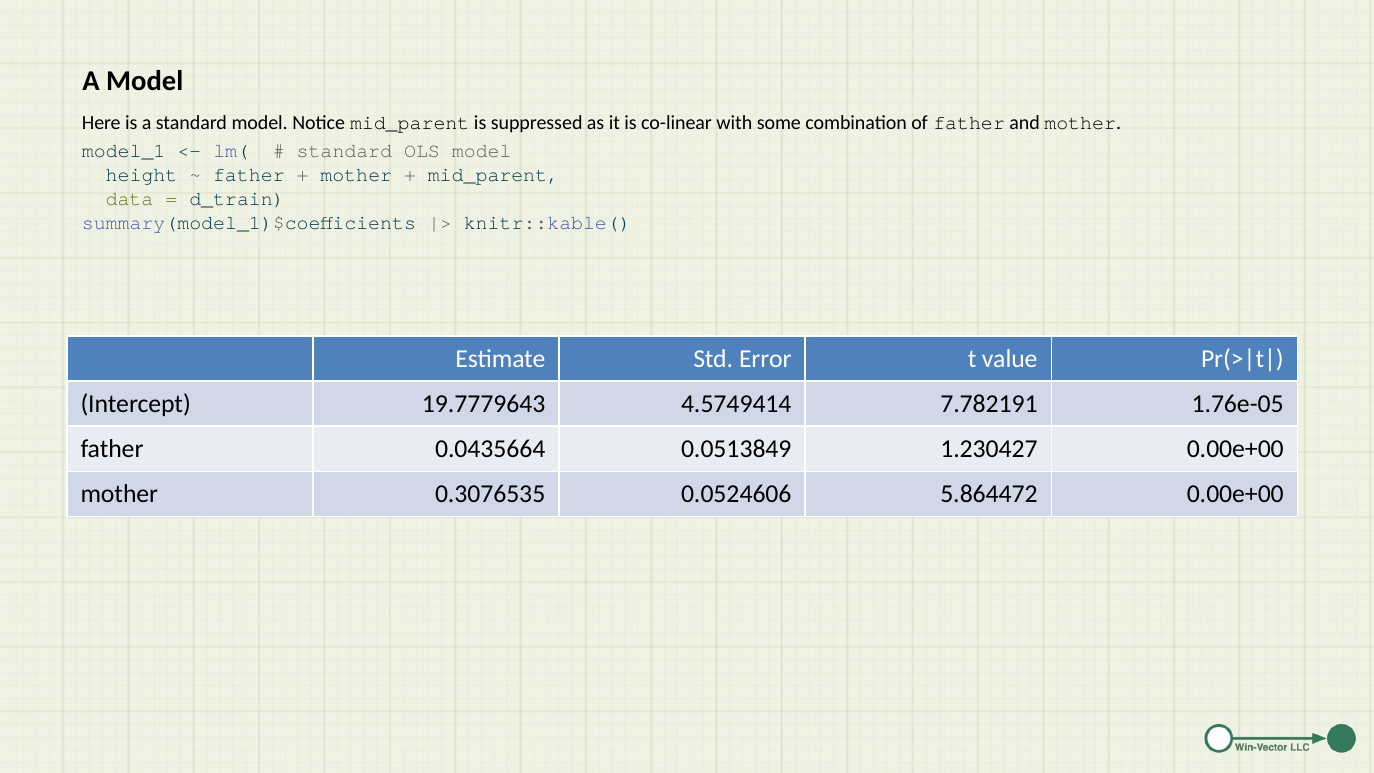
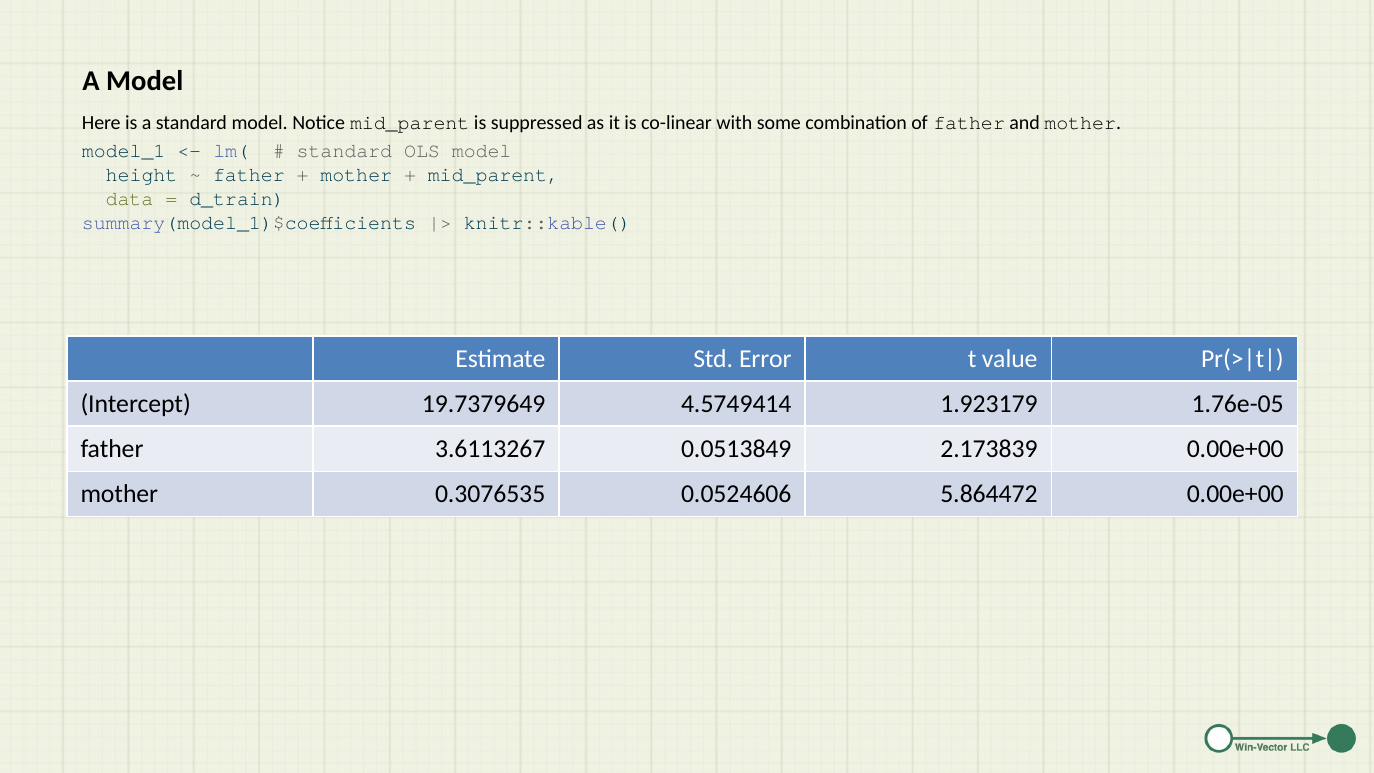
19.7779643: 19.7779643 -> 19.7379649 (484, 404)
7.782191: 7.782191 -> 1.923179 (989, 404)
0.0435664: 0.0435664 -> 3.6113267 (490, 449)
1.230427: 1.230427 -> 2.173839 (989, 449)
